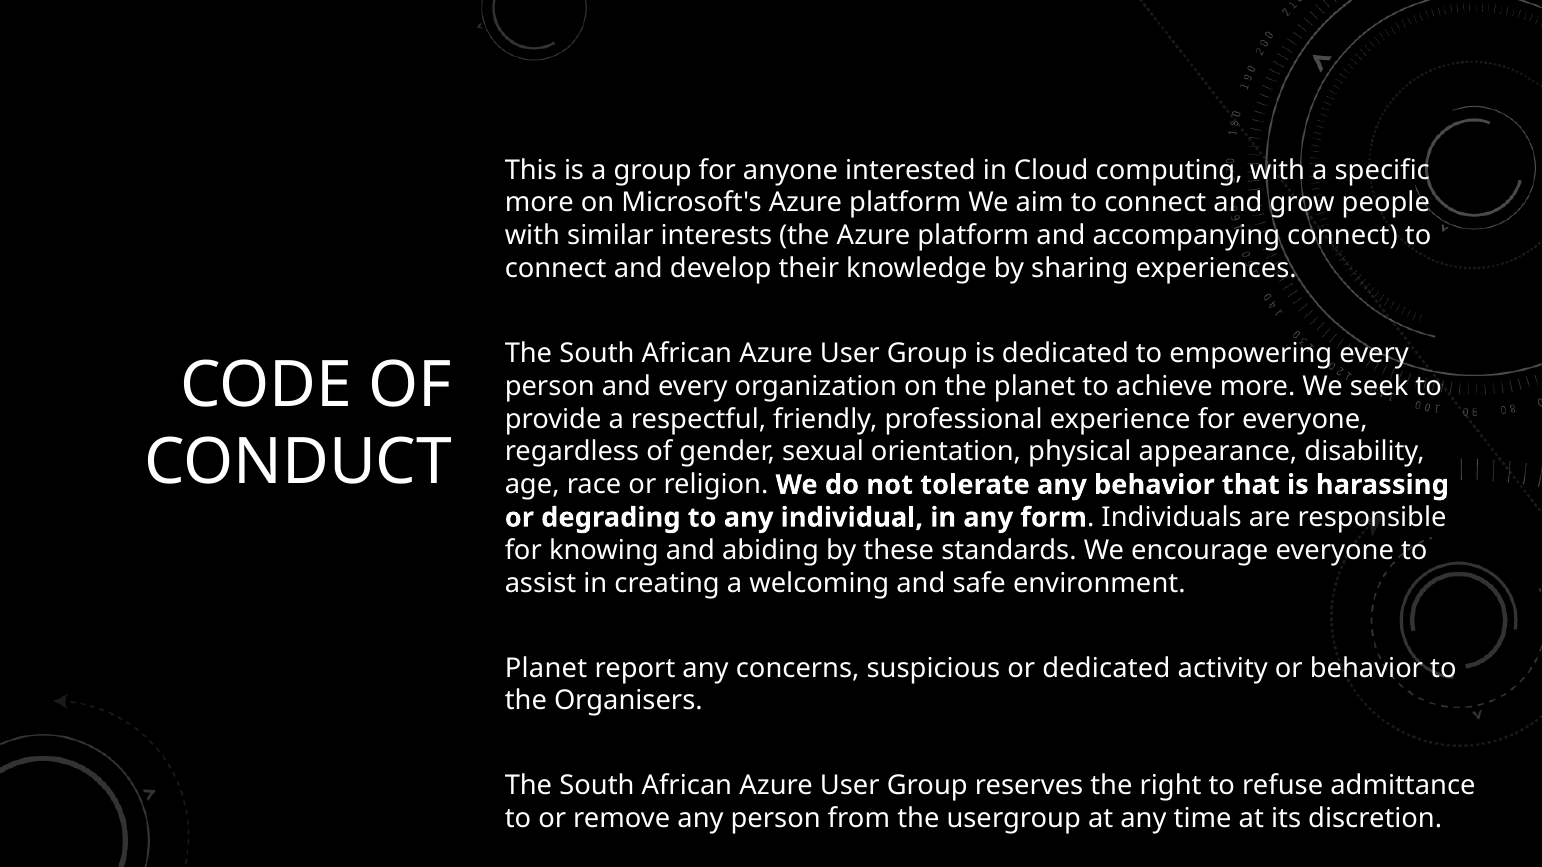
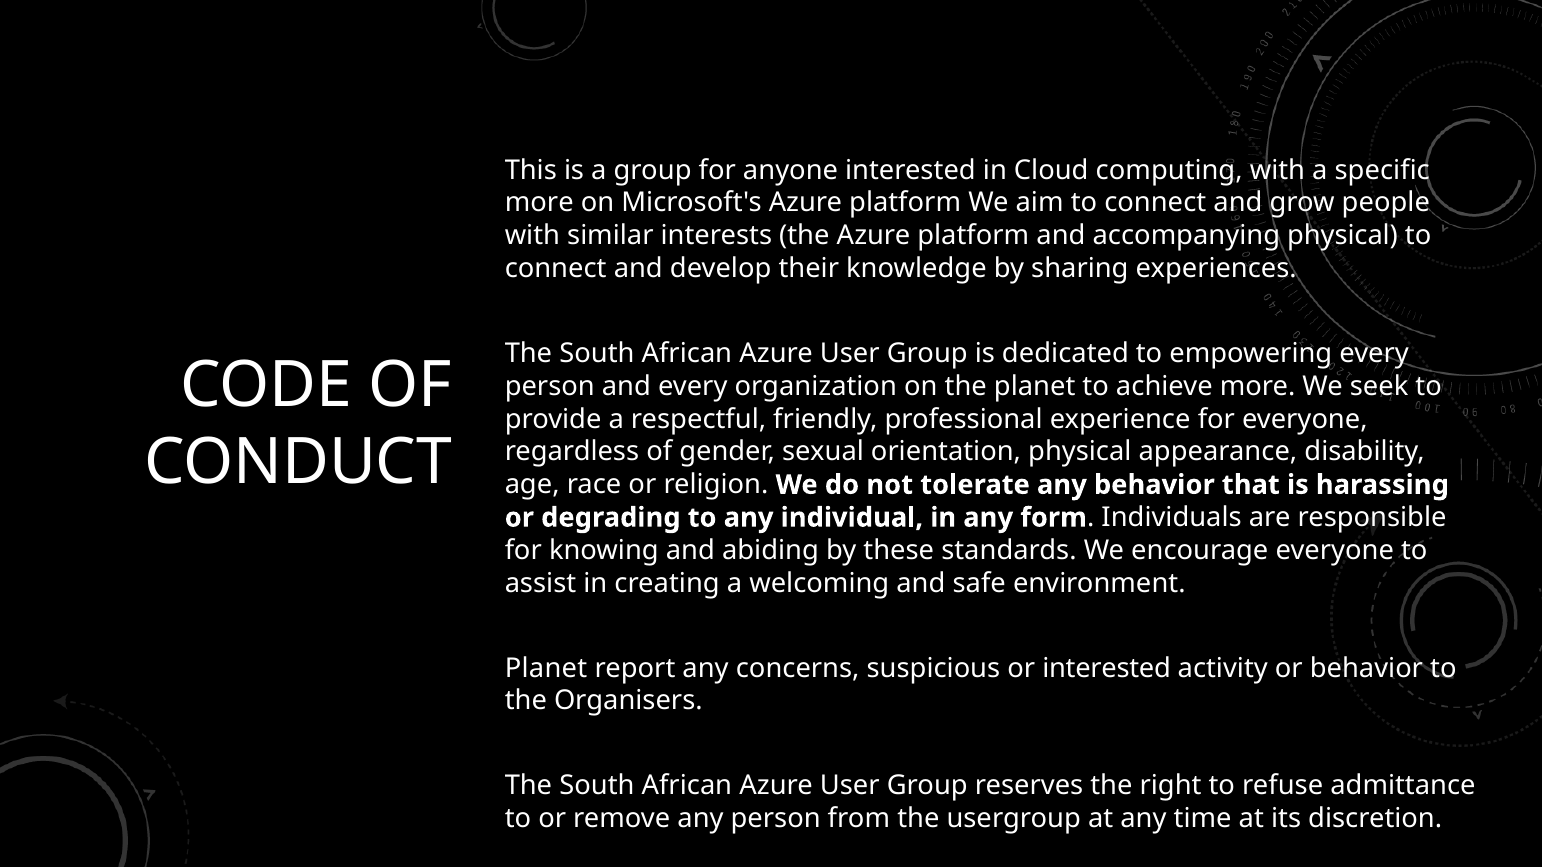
accompanying connect: connect -> physical (1343, 236)
or dedicated: dedicated -> interested (1107, 668)
